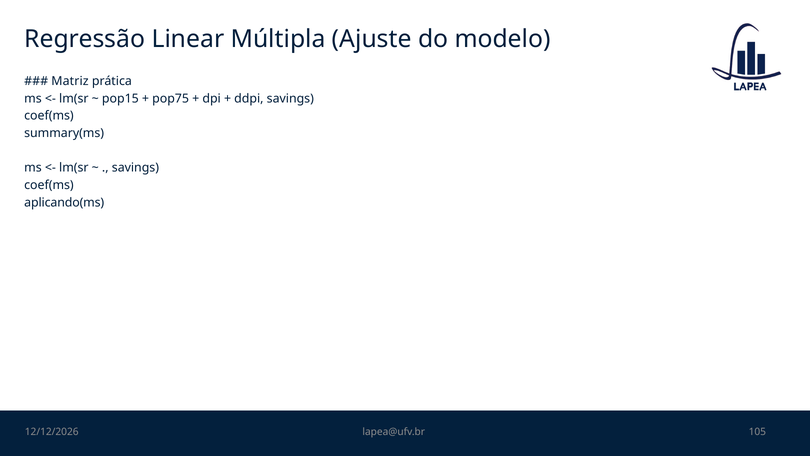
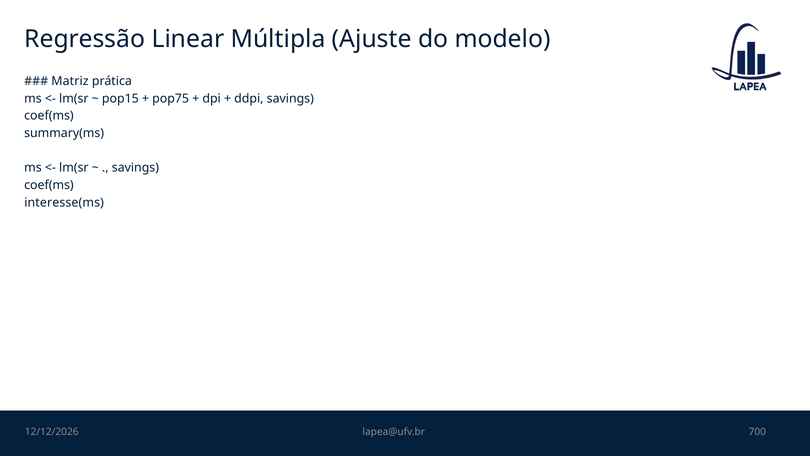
aplicando(ms: aplicando(ms -> interesse(ms (64, 202)
105: 105 -> 700 (757, 432)
